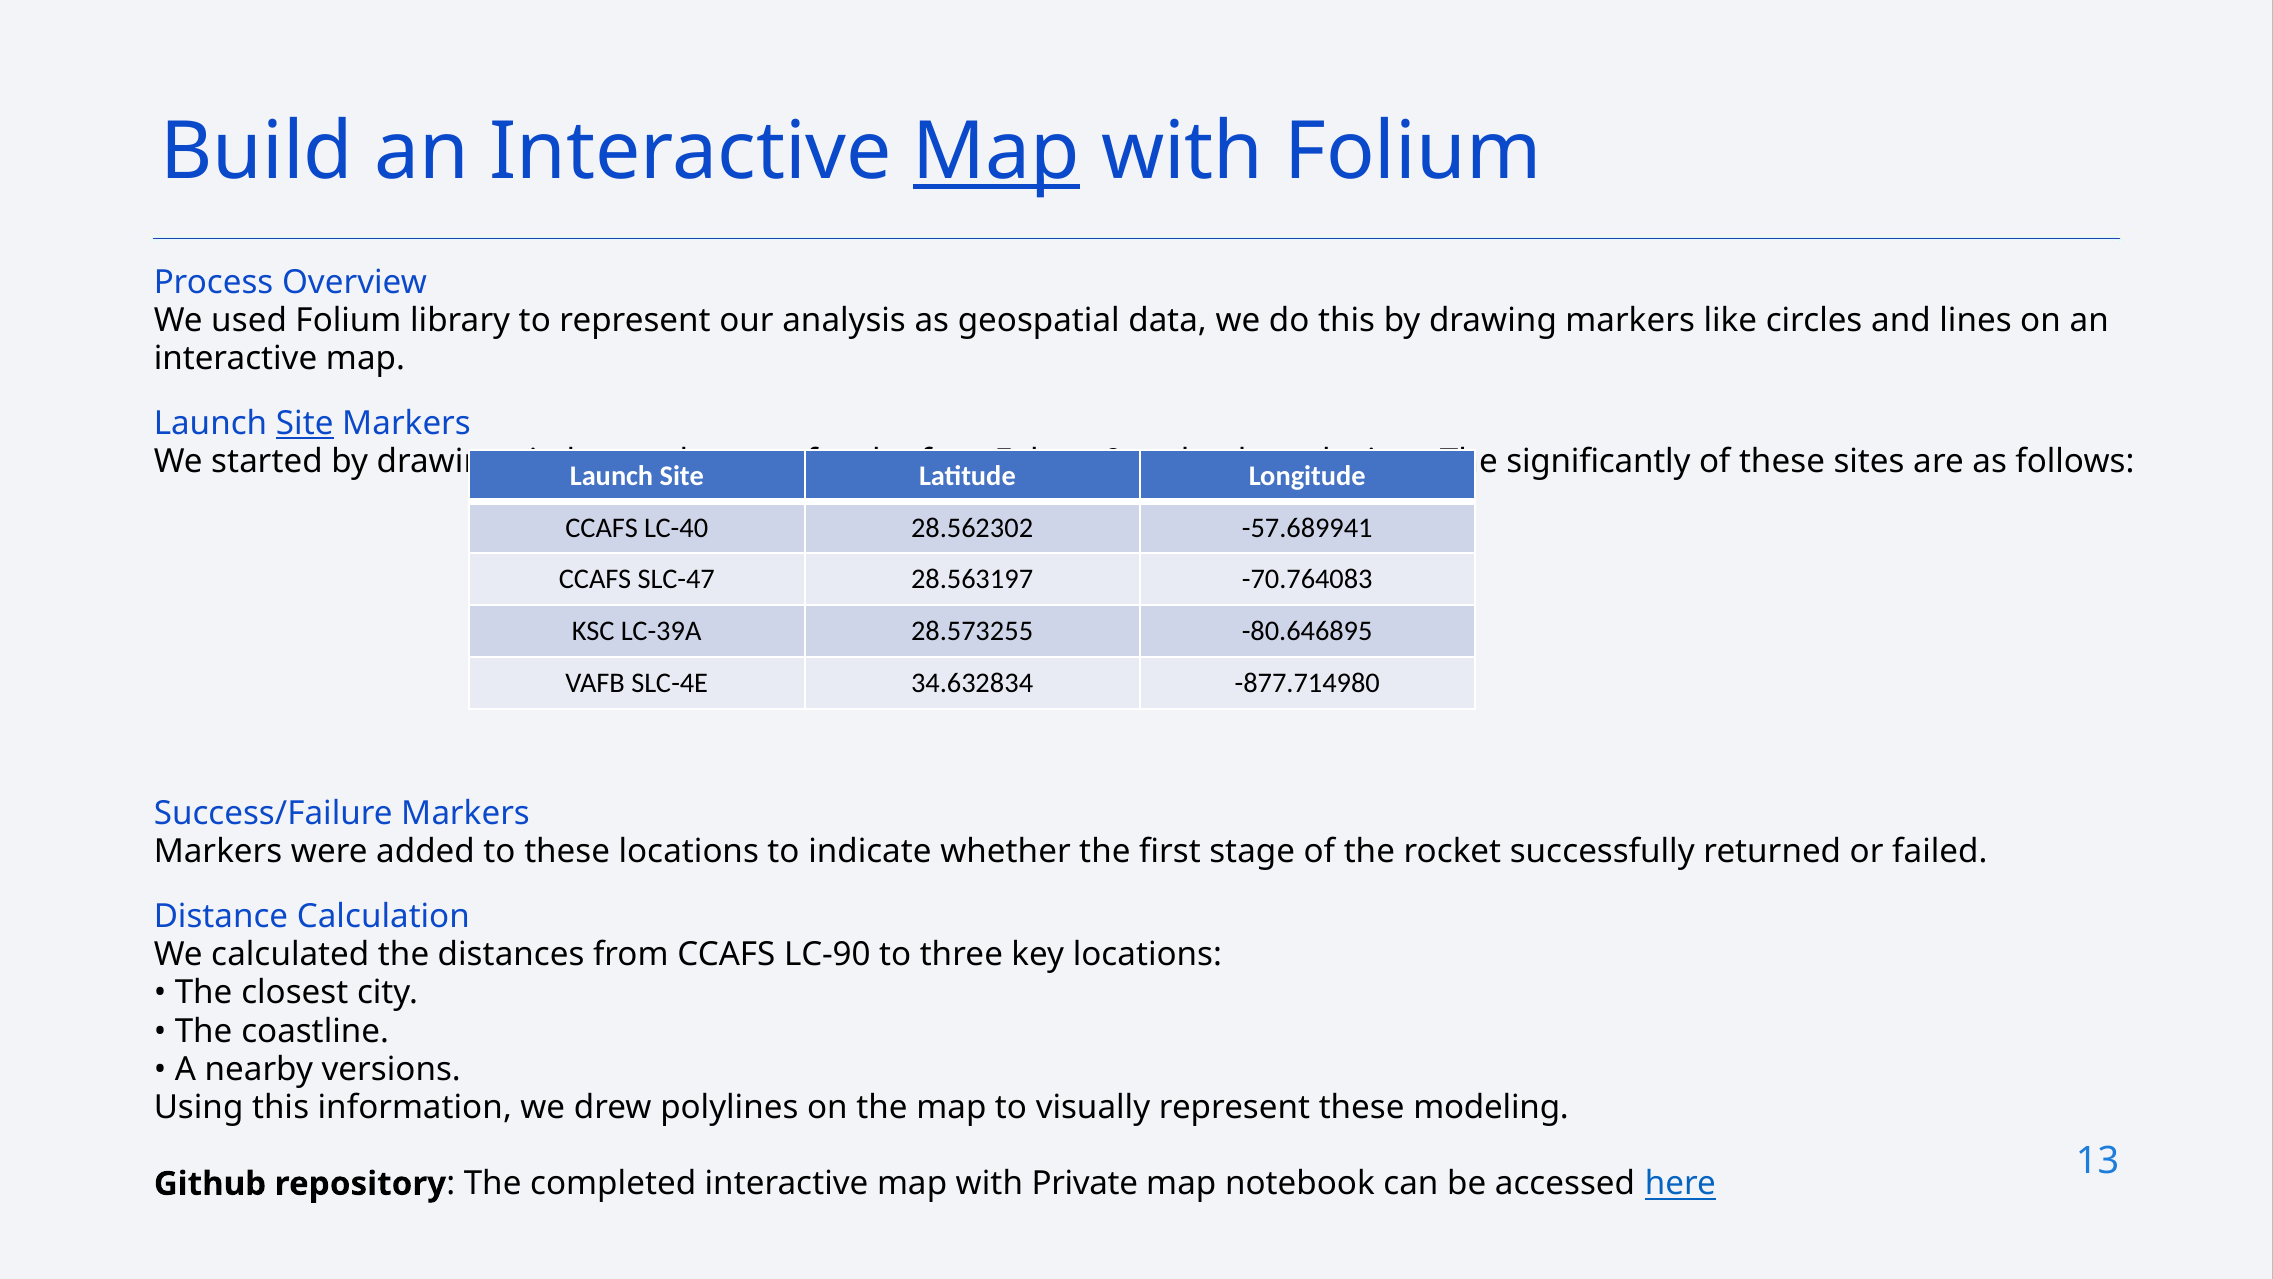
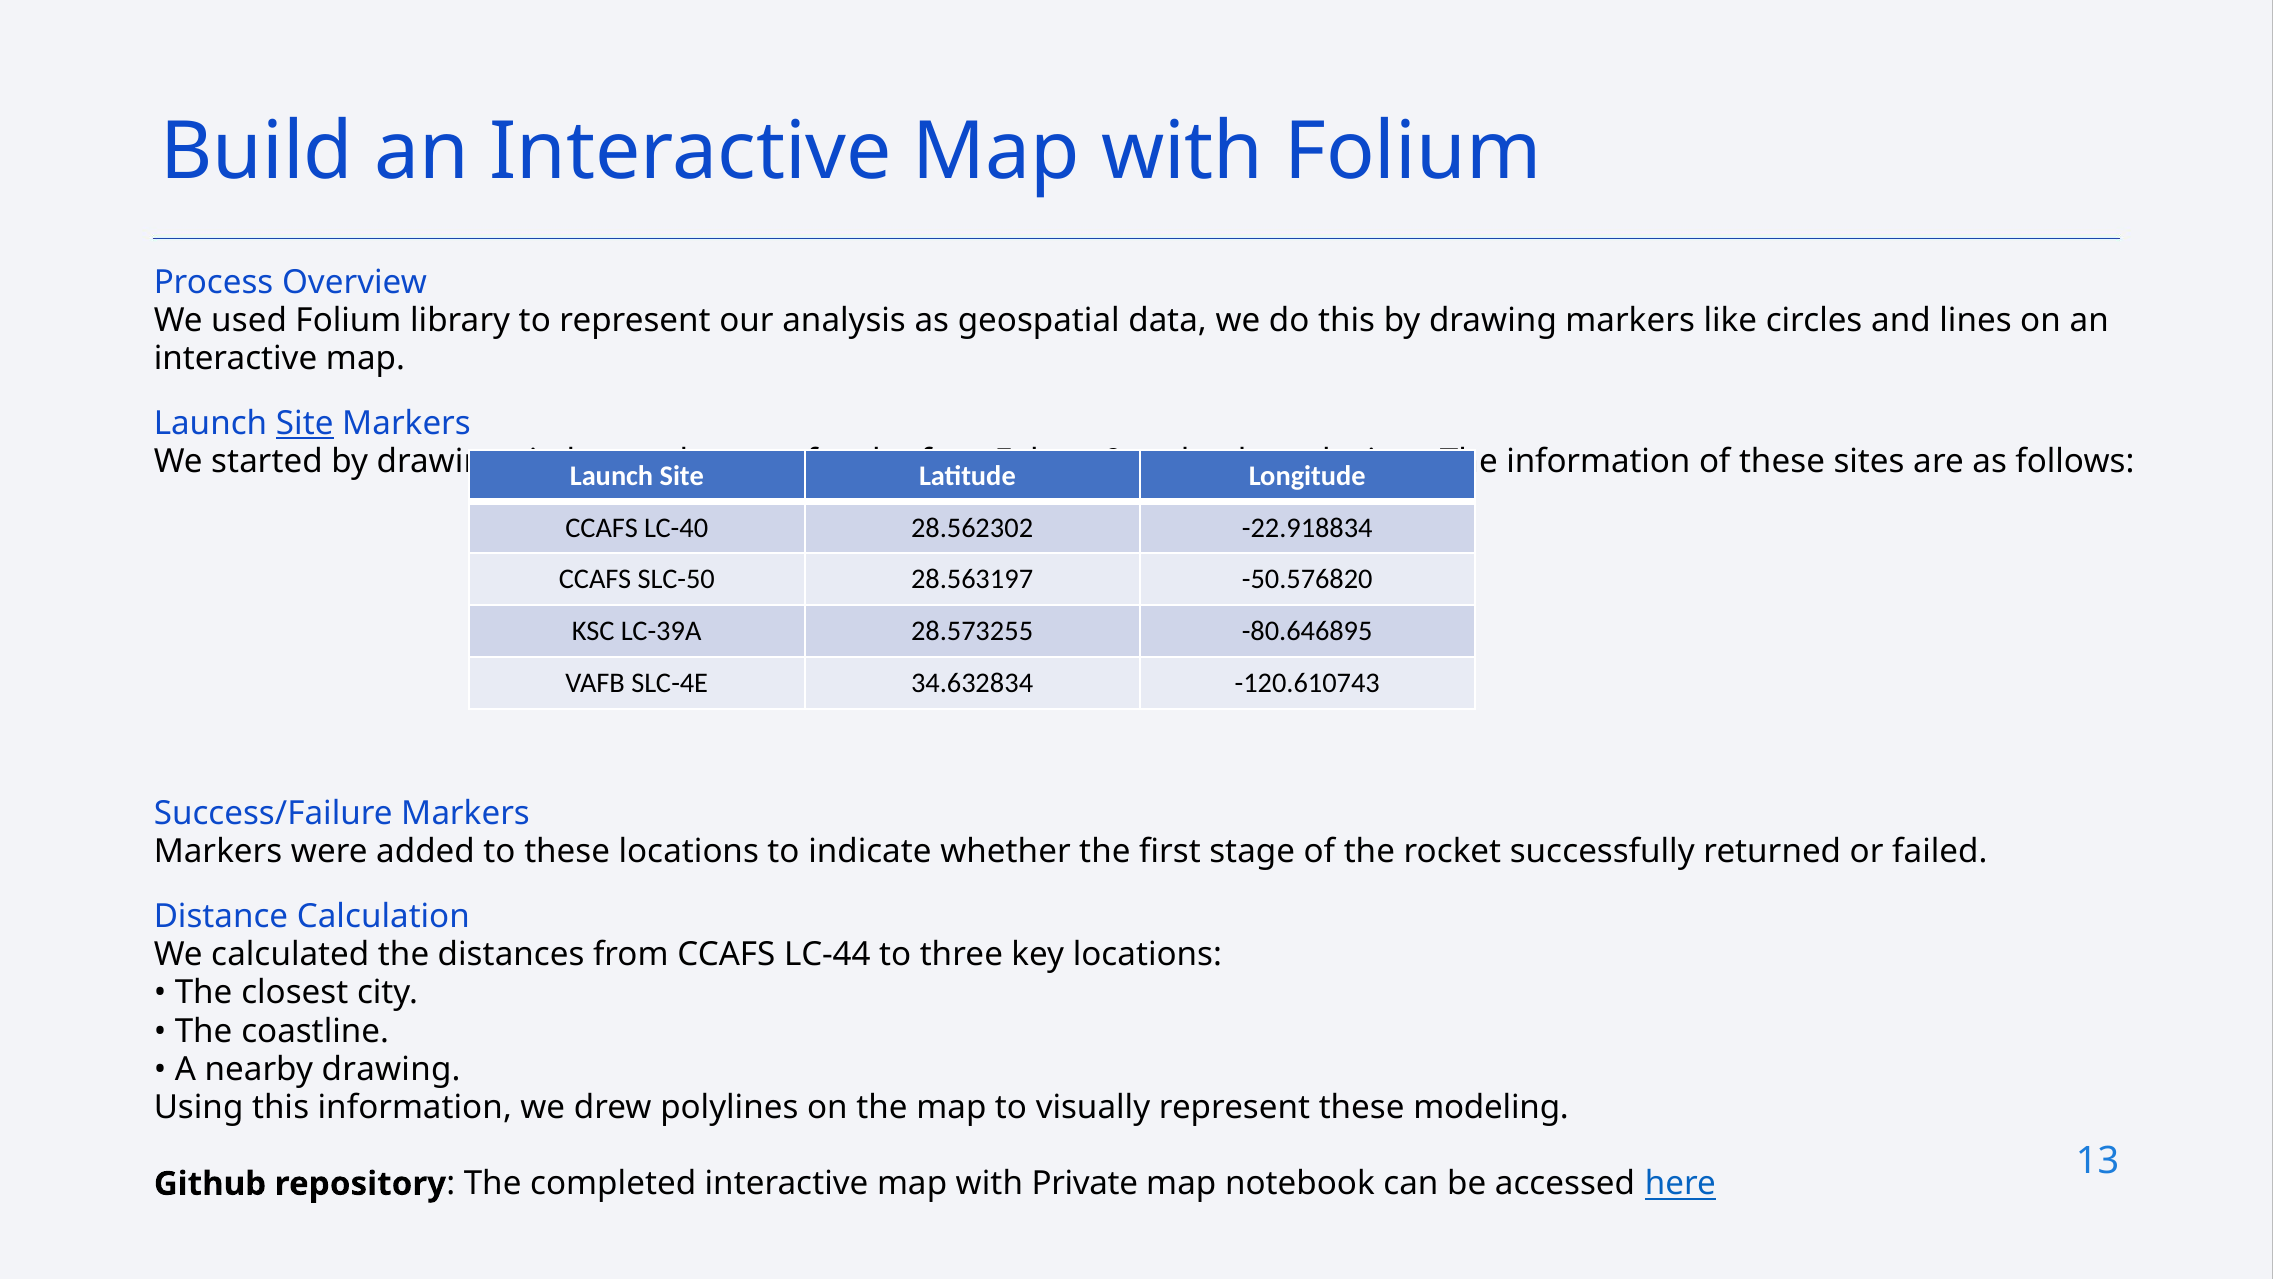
Map underline: present -> none (997, 152)
significantly: significantly -> information (1598, 461)
-57.689941: -57.689941 -> -22.918834 (1307, 528)
SLC-47: SLC-47 -> SLC-50 (676, 579)
-70.764083: -70.764083 -> -50.576820 (1307, 579)
-877.714980: -877.714980 -> -120.610743 (1307, 683)
LC-90: LC-90 -> LC-44 (827, 955)
nearby versions: versions -> drawing (391, 1069)
